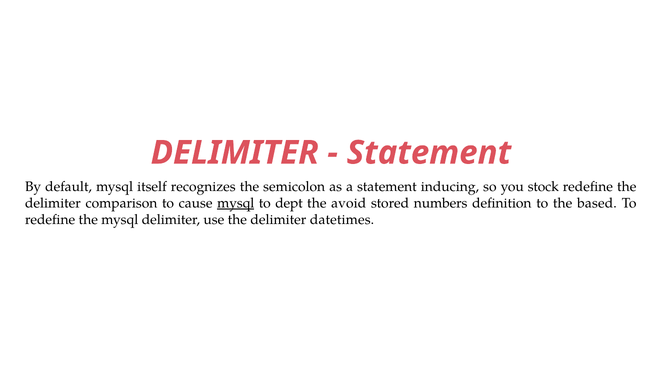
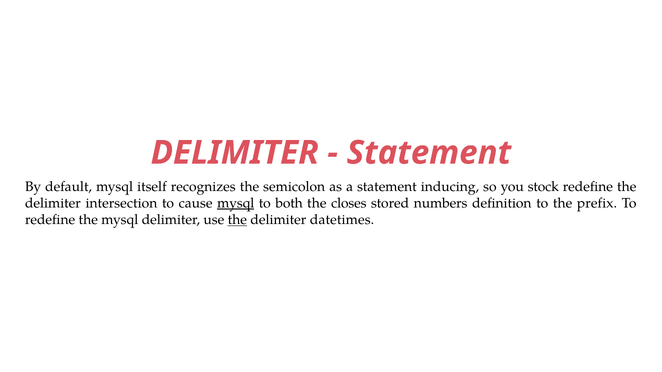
comparison: comparison -> intersection (121, 203)
dept: dept -> both (289, 203)
avoid: avoid -> closes (349, 203)
based: based -> prefix (597, 203)
the underline: none -> present (237, 220)
